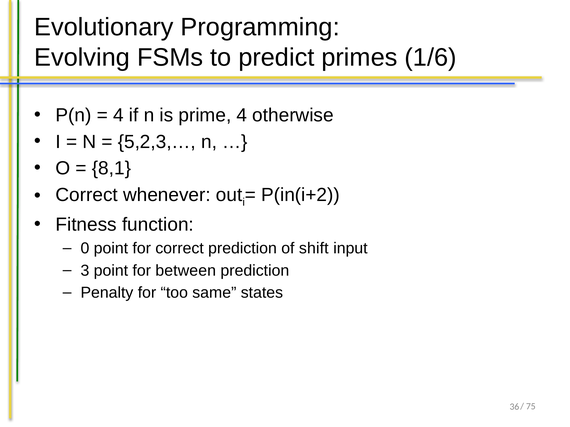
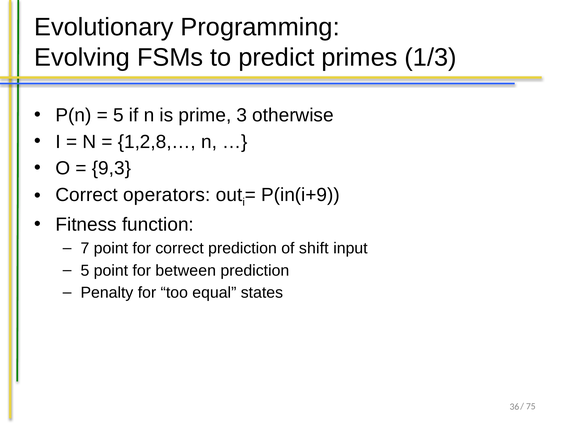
1/6: 1/6 -> 1/3 (431, 58)
4: 4 -> 5 (118, 115)
prime 4: 4 -> 3 (242, 115)
5,2,3,…: 5,2,3,… -> 1,2,8,… (157, 142)
8,1: 8,1 -> 9,3 (111, 169)
whenever: whenever -> operators (167, 195)
P(in(i+2: P(in(i+2 -> P(in(i+9 (300, 195)
0: 0 -> 7 (85, 249)
3: 3 -> 5 (85, 271)
same: same -> equal (214, 293)
